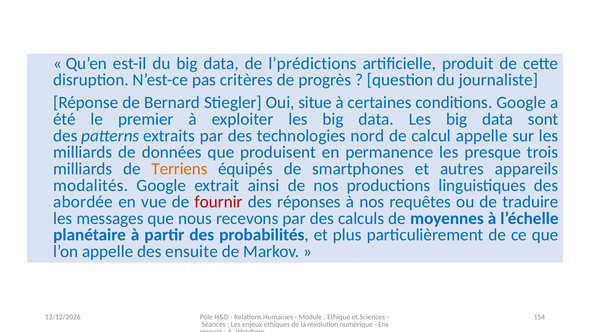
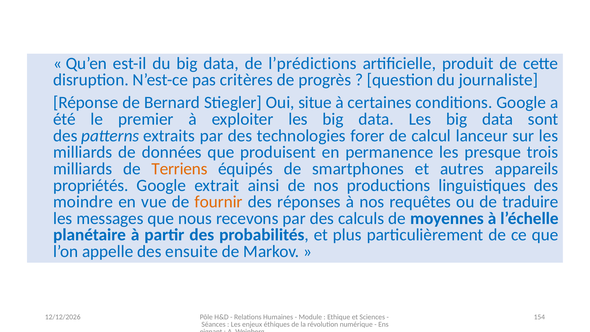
nord: nord -> forer (367, 136)
calcul appelle: appelle -> lanceur (482, 136)
modalités: modalités -> propriétés (91, 185)
abordée: abordée -> moindre (83, 202)
fournir colour: red -> orange (219, 202)
